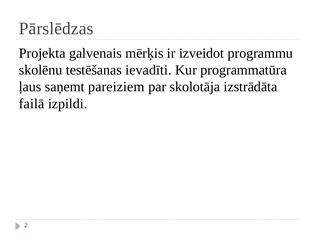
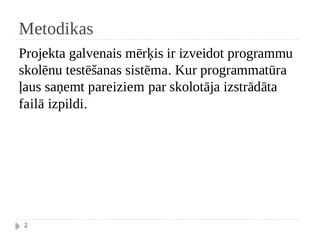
Pārslēdzas: Pārslēdzas -> Metodikas (56, 29)
ievadīti: ievadīti -> sistēma (148, 70)
